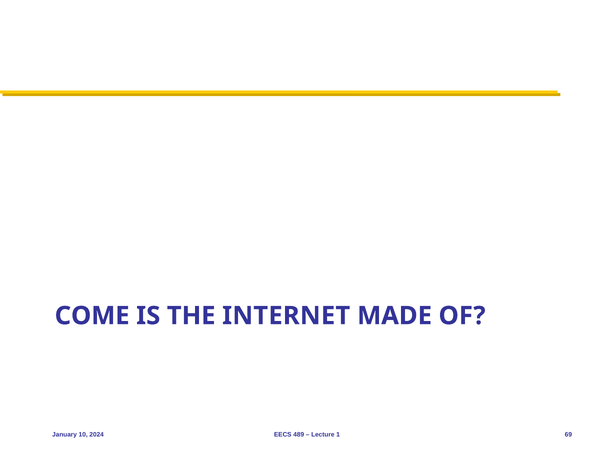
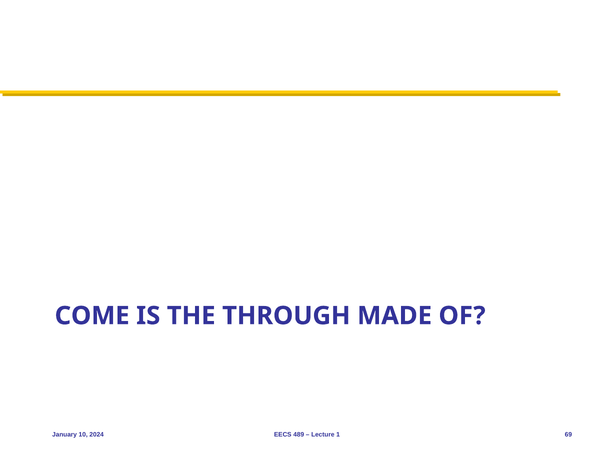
INTERNET: INTERNET -> THROUGH (286, 316)
